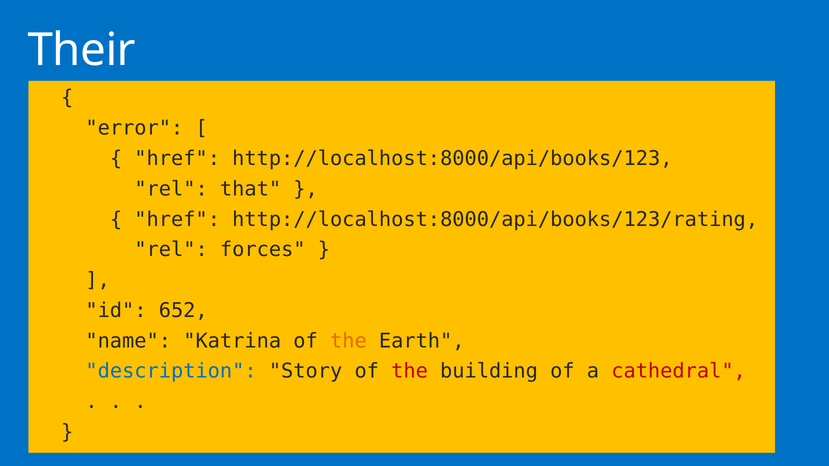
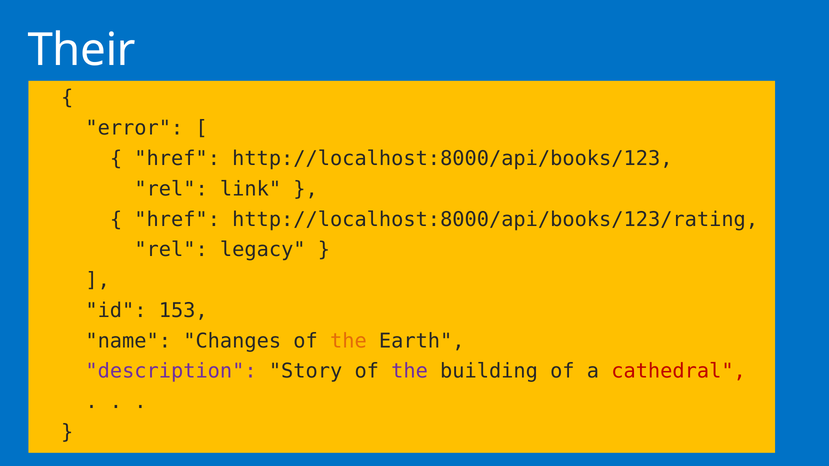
that: that -> link (251, 189)
forces: forces -> legacy (263, 250)
652: 652 -> 153 (183, 311)
Katrina: Katrina -> Changes (232, 341)
description colour: blue -> purple (171, 371)
the colour: red -> purple (410, 371)
